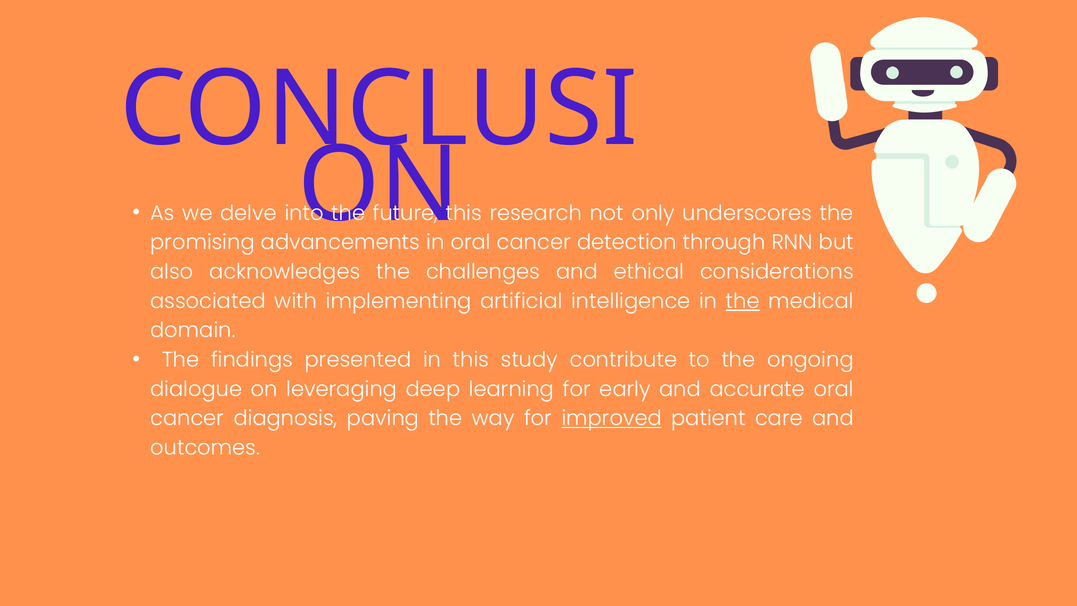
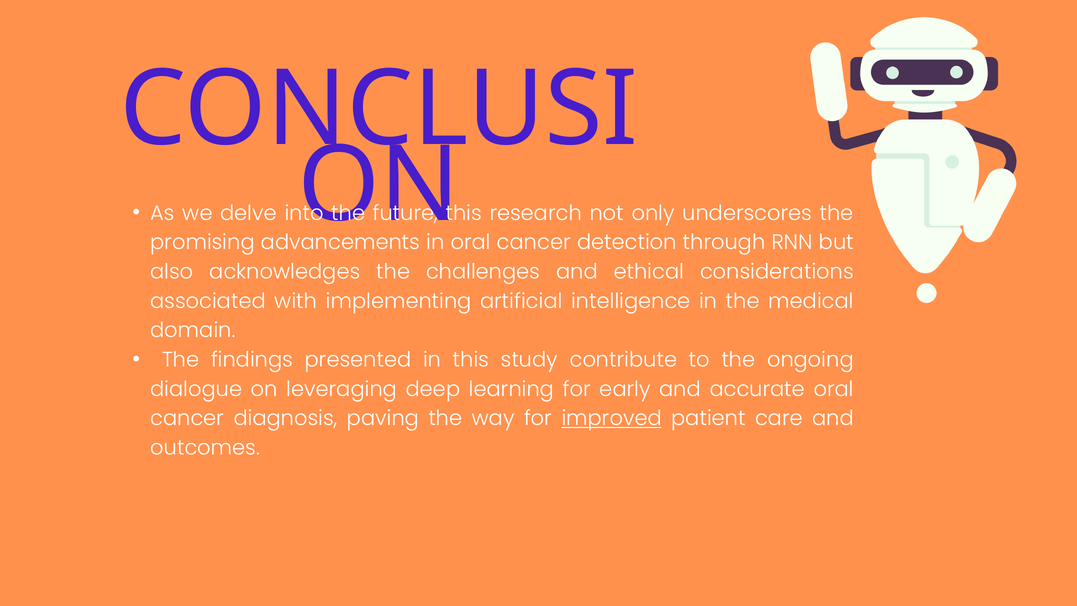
the underline: present -> none (743, 301)
